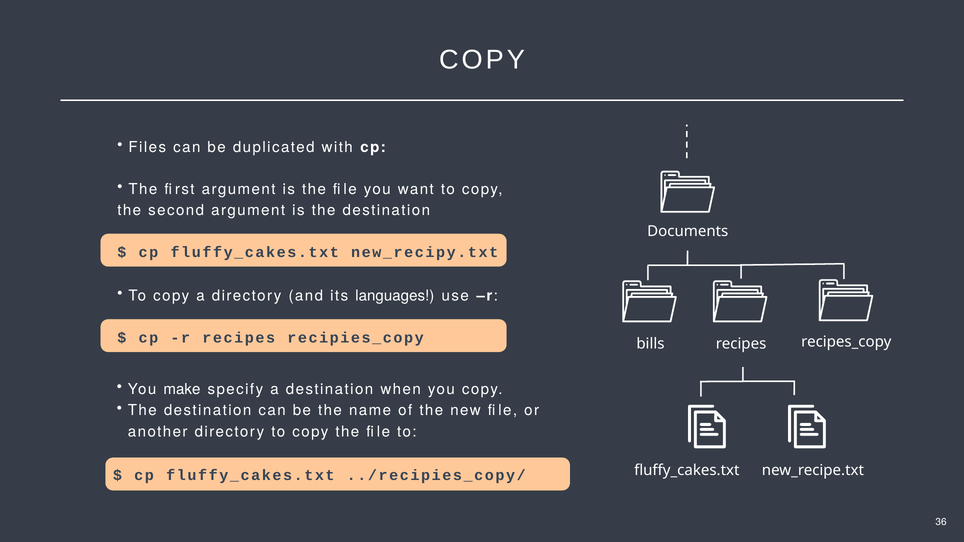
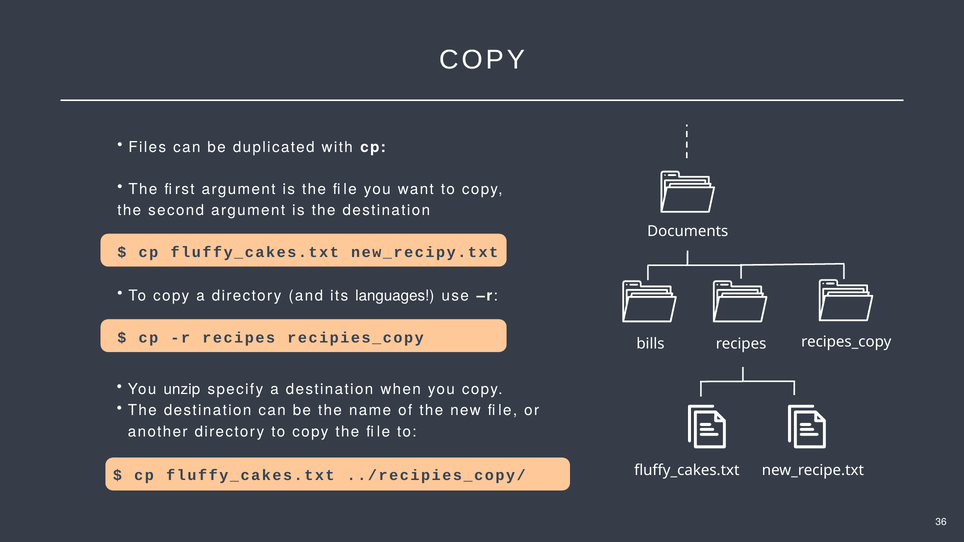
make: make -> unzip (182, 390)
